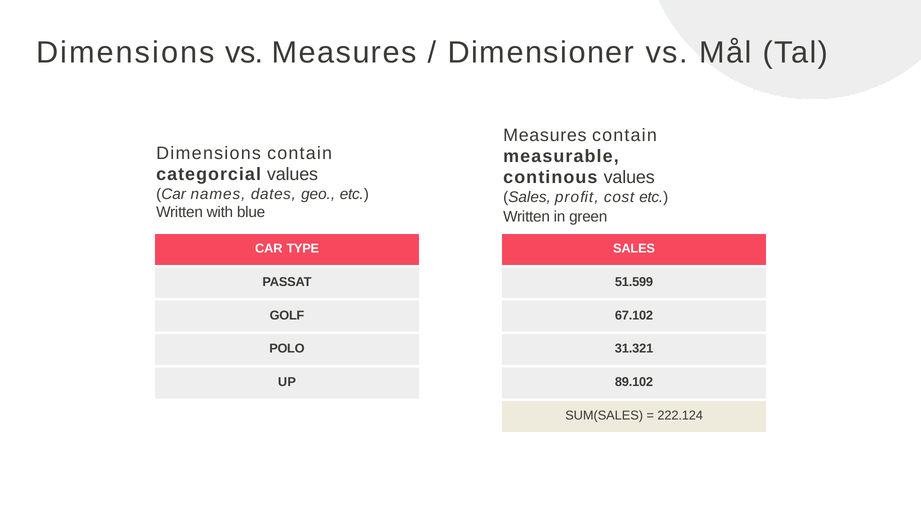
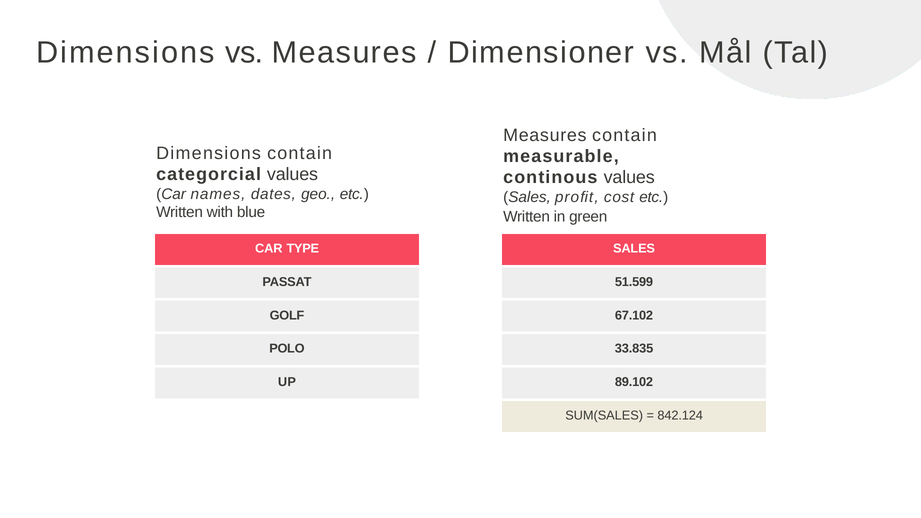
31.321: 31.321 -> 33.835 (634, 349)
222.124: 222.124 -> 842.124 (680, 415)
